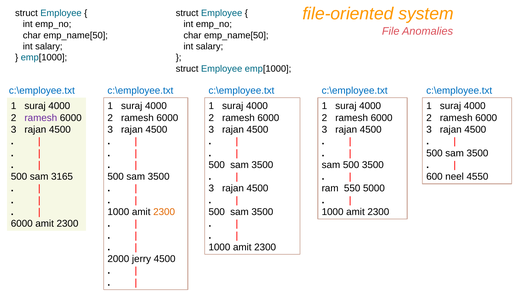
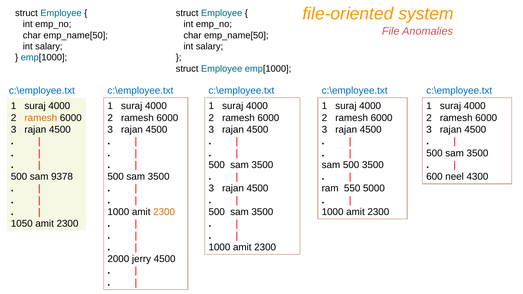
ramesh colour: purple -> orange (41, 118)
3165: 3165 -> 9378 (62, 177)
4550: 4550 -> 4300 (477, 177)
6000: 6000 -> 1050 (22, 224)
